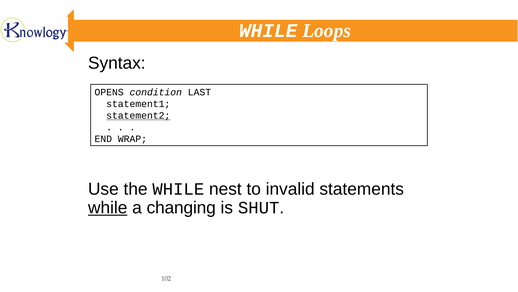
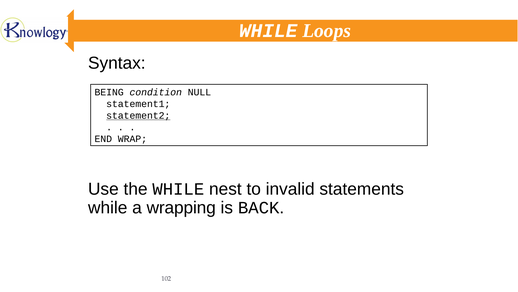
OPENS: OPENS -> BEING (109, 92)
LAST: LAST -> NULL (199, 92)
while underline: present -> none (108, 207)
changing: changing -> wrapping (181, 207)
SHUT: SHUT -> BACK (259, 207)
